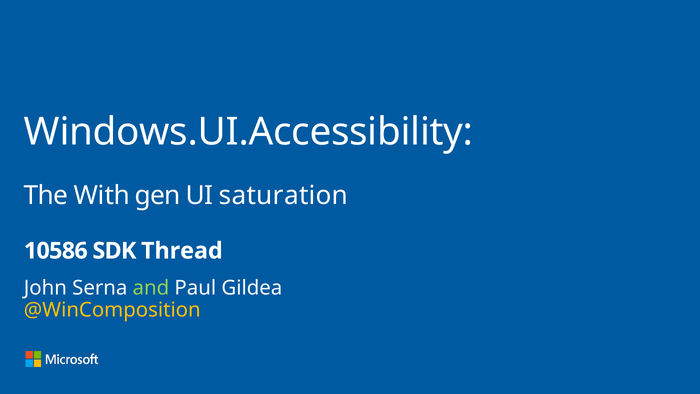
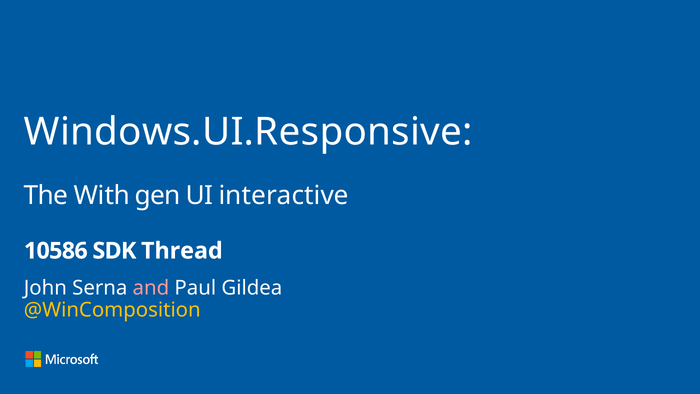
Windows.UI.Accessibility: Windows.UI.Accessibility -> Windows.UI.Responsive (248, 132)
saturation: saturation -> interactive (284, 196)
and colour: light green -> pink (151, 288)
